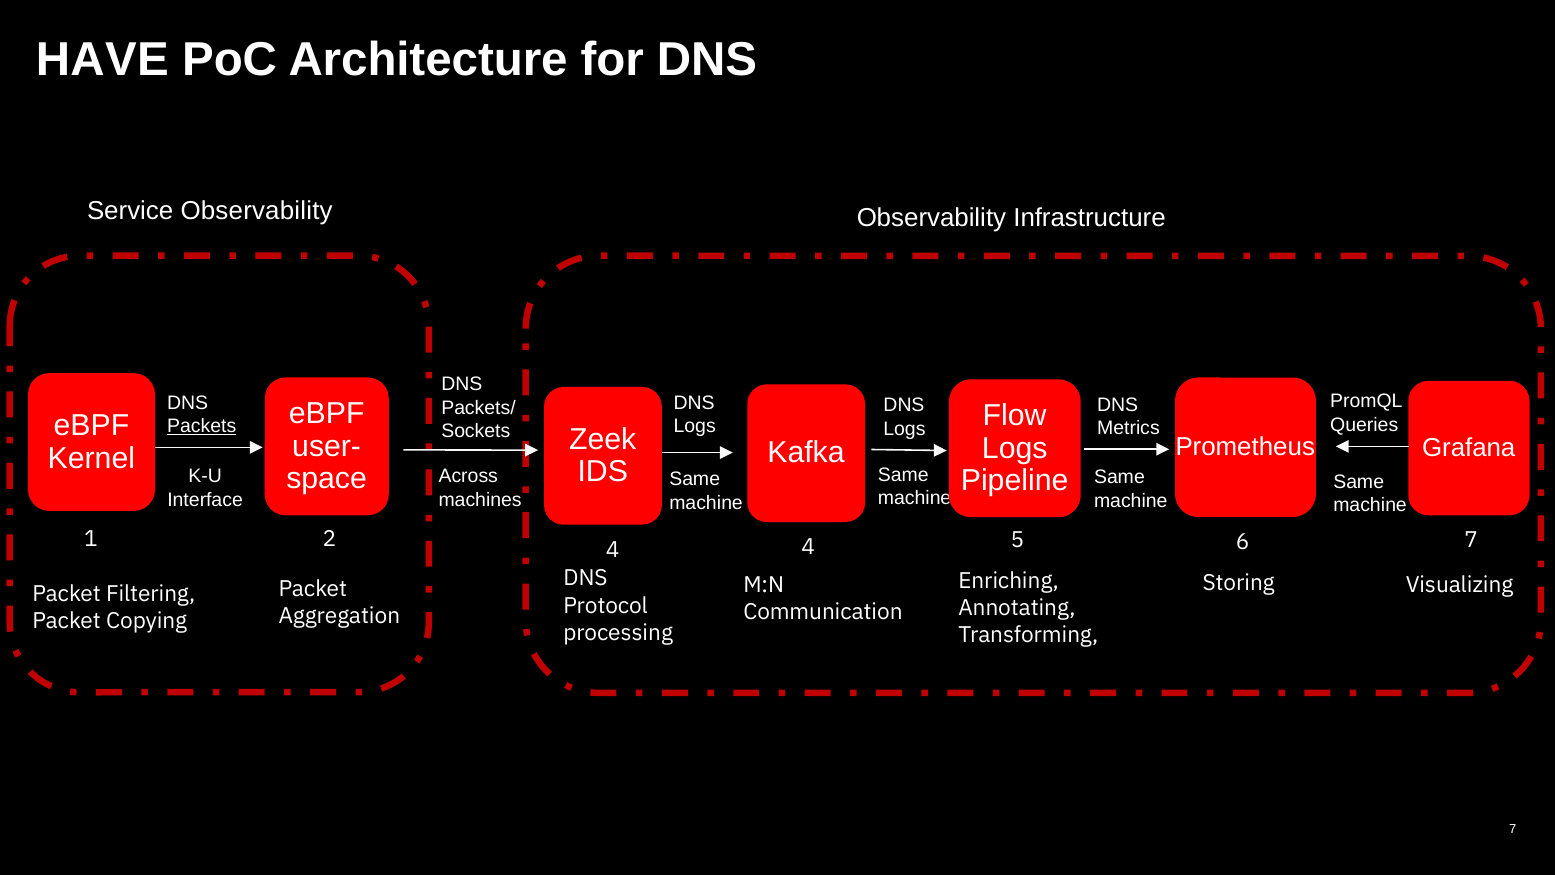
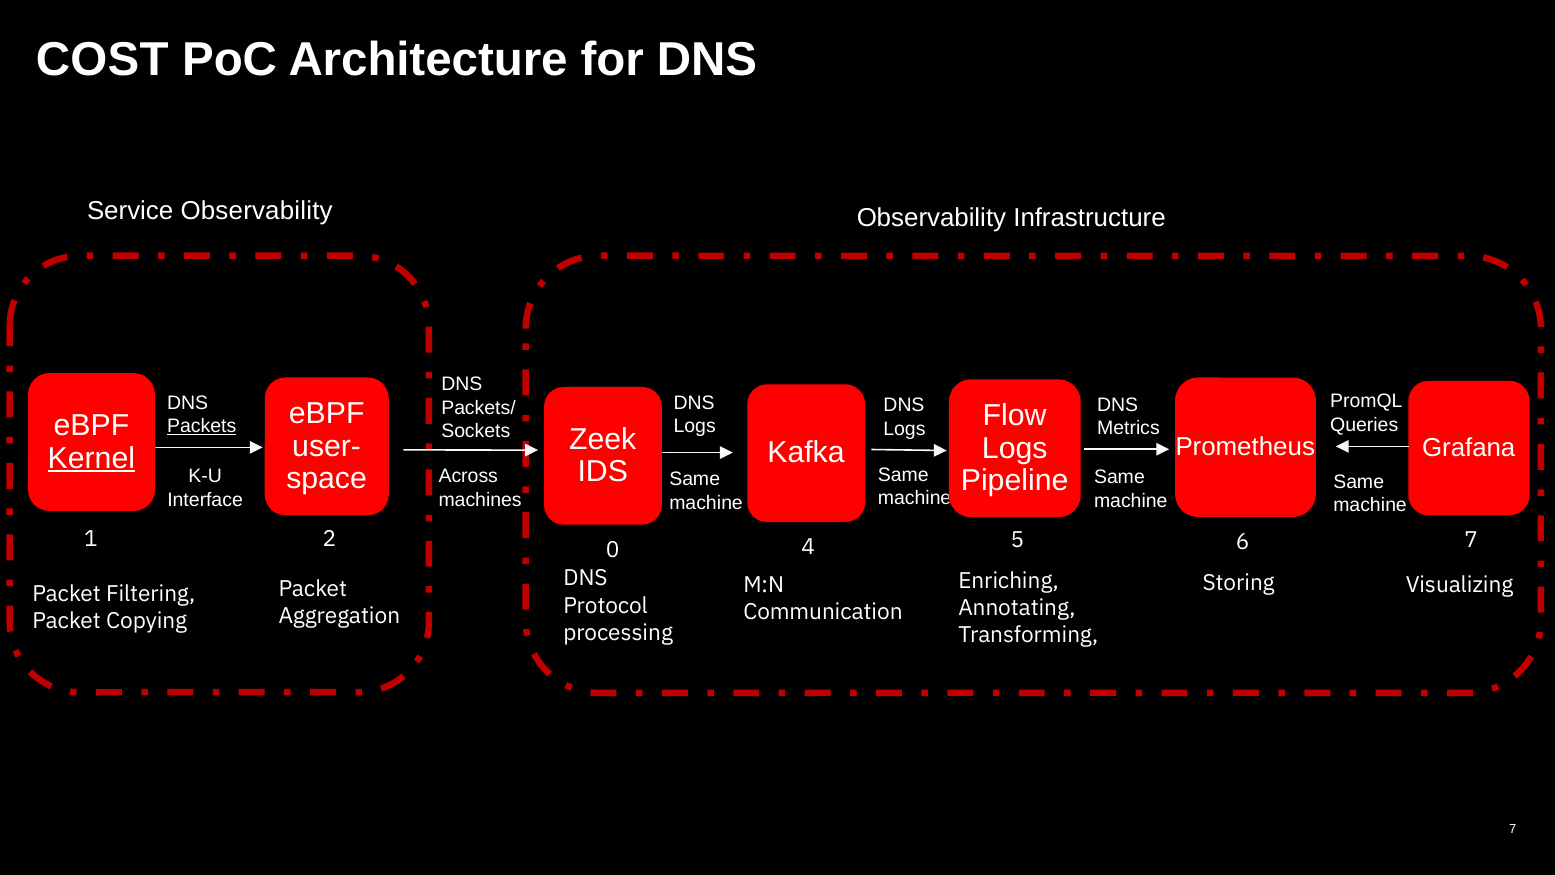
HAVE: HAVE -> COST (102, 60)
Kernel underline: none -> present (91, 458)
2 4: 4 -> 0 (613, 549)
